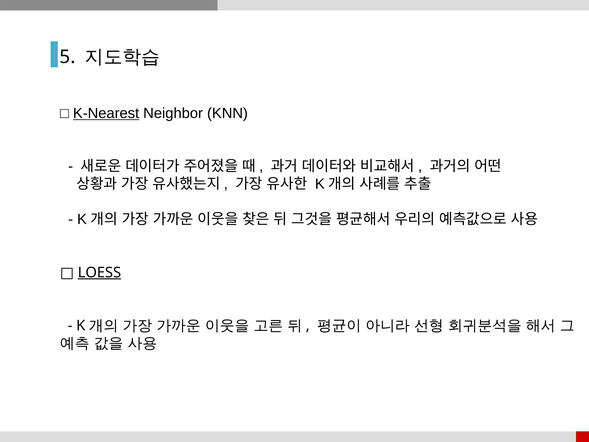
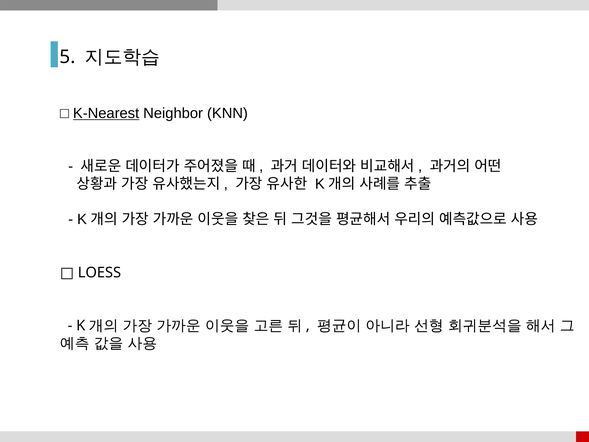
LOESS underline: present -> none (99, 272)
